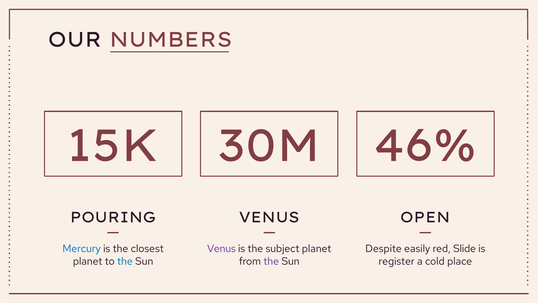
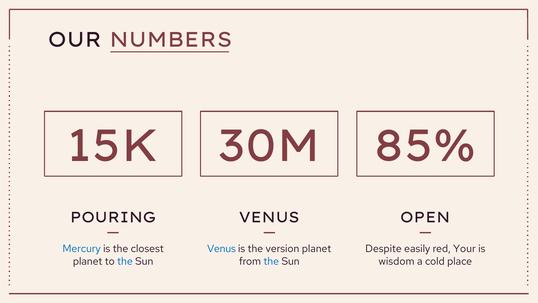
46%: 46% -> 85% (425, 146)
Venus colour: purple -> blue (221, 248)
subject: subject -> version (282, 248)
Slide: Slide -> Your (464, 248)
the colour: purple -> blue (271, 261)
register: register -> wisdom (397, 261)
